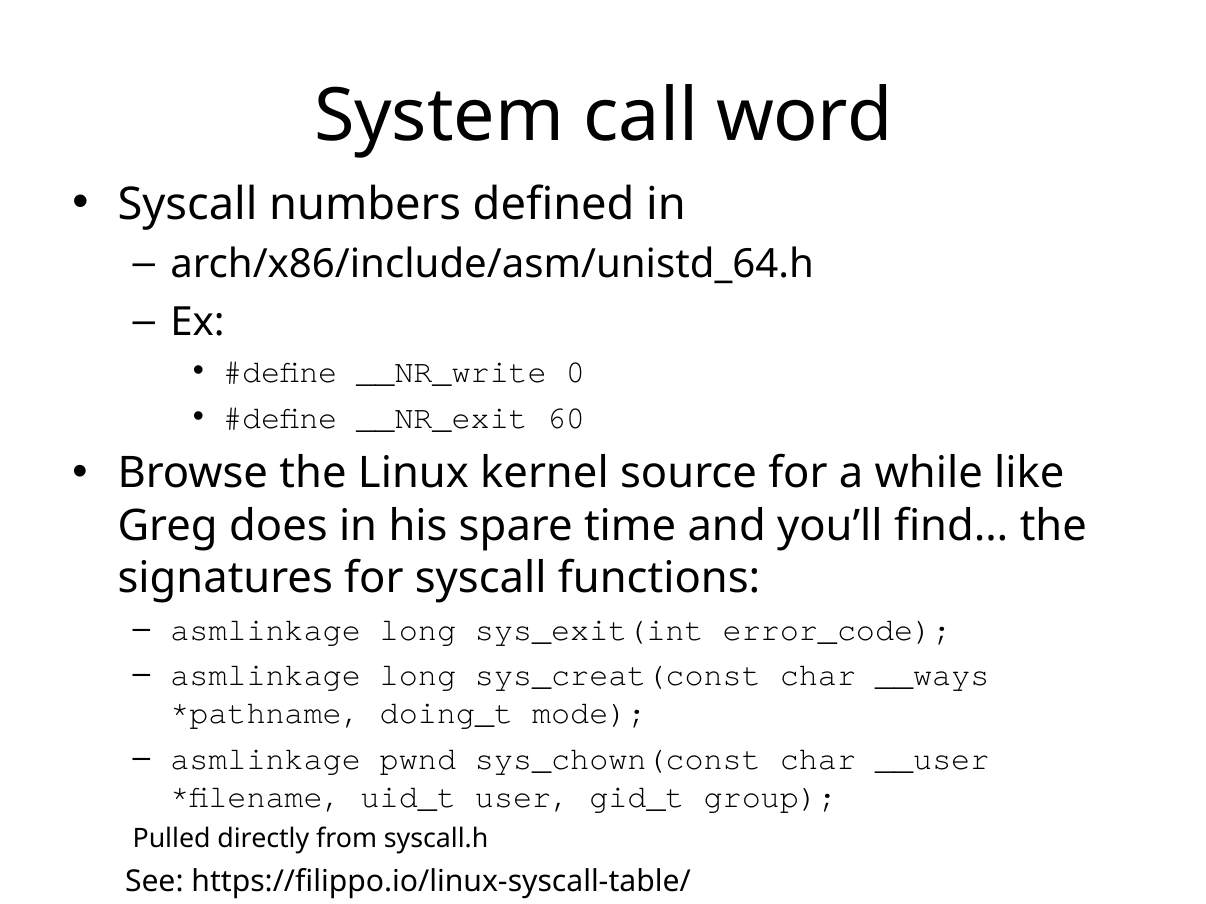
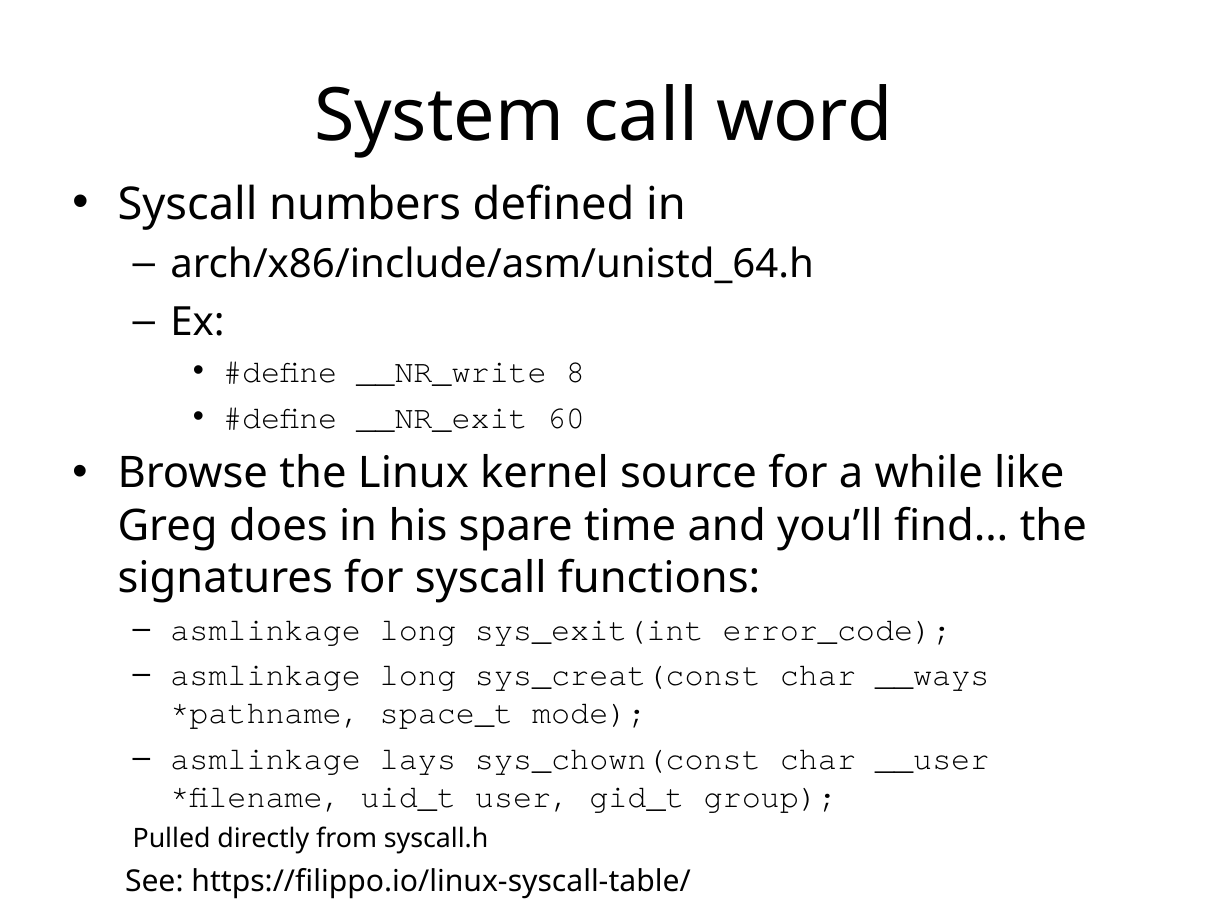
0: 0 -> 8 (575, 372)
doing_t: doing_t -> space_t (446, 714)
pwnd: pwnd -> lays (418, 759)
